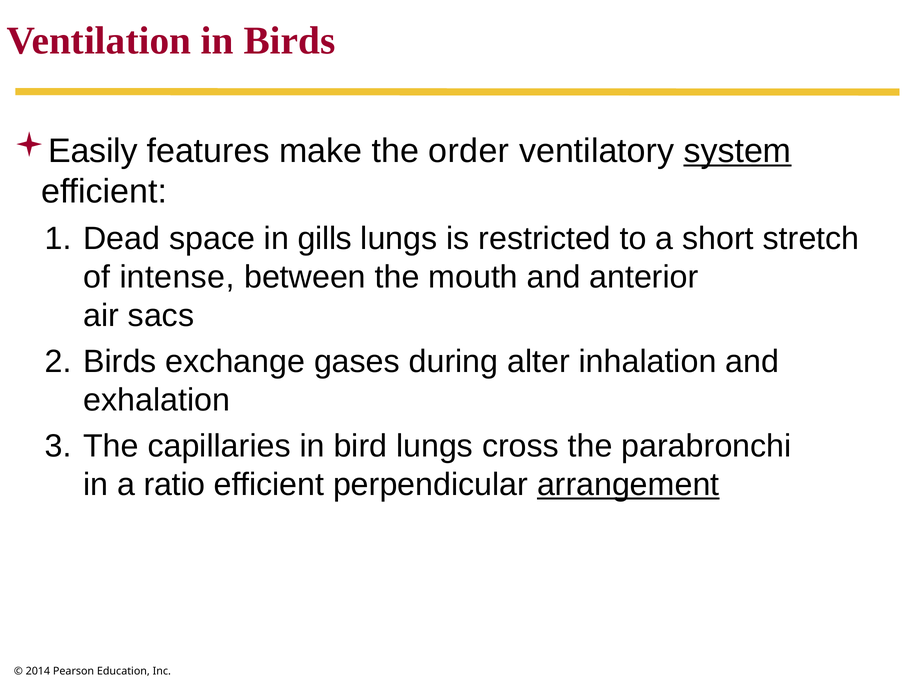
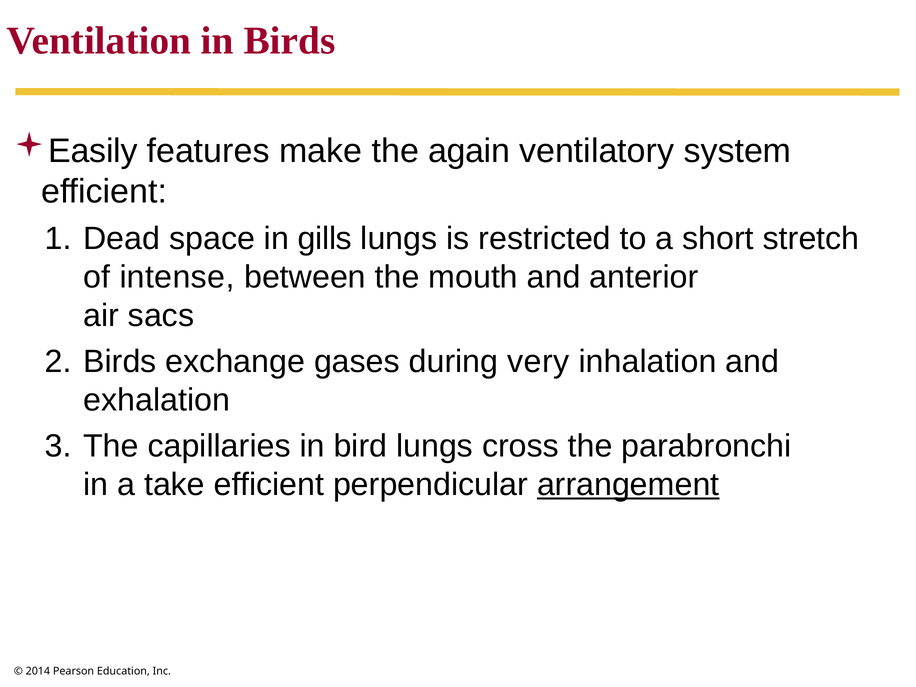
order: order -> again (469, 151)
system underline: present -> none (737, 151)
alter: alter -> very (538, 362)
ratio: ratio -> take (174, 485)
